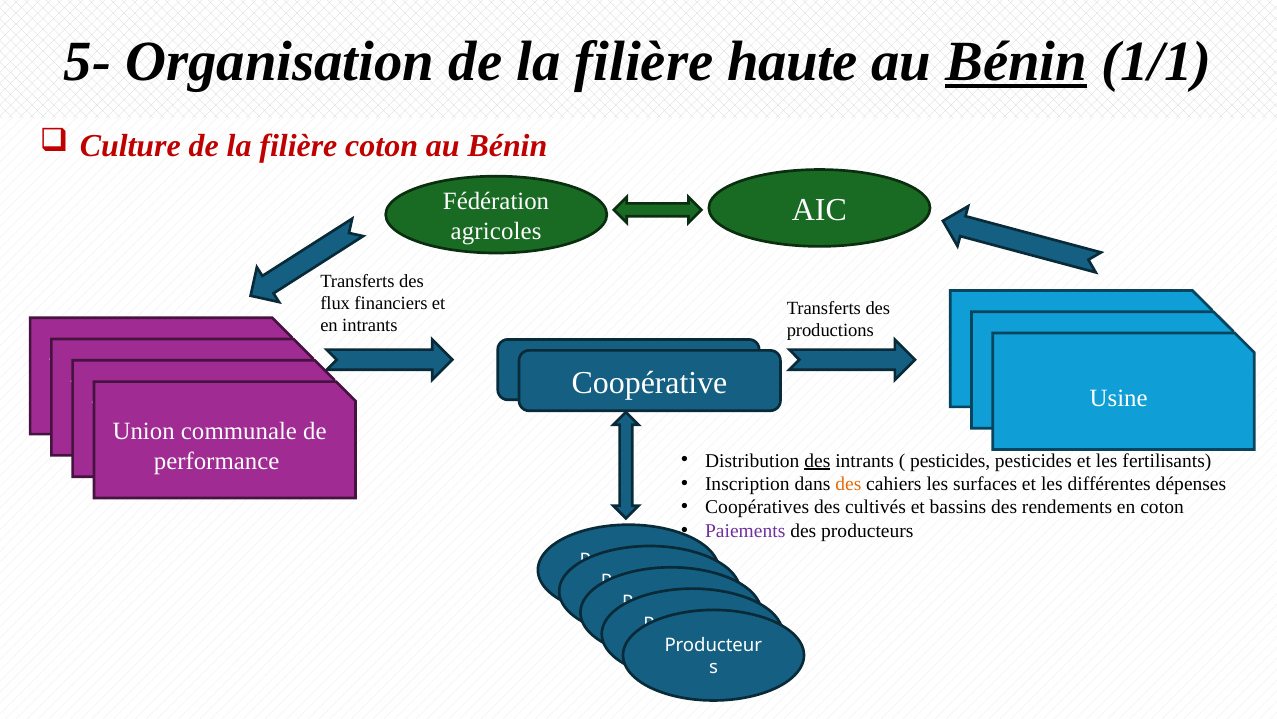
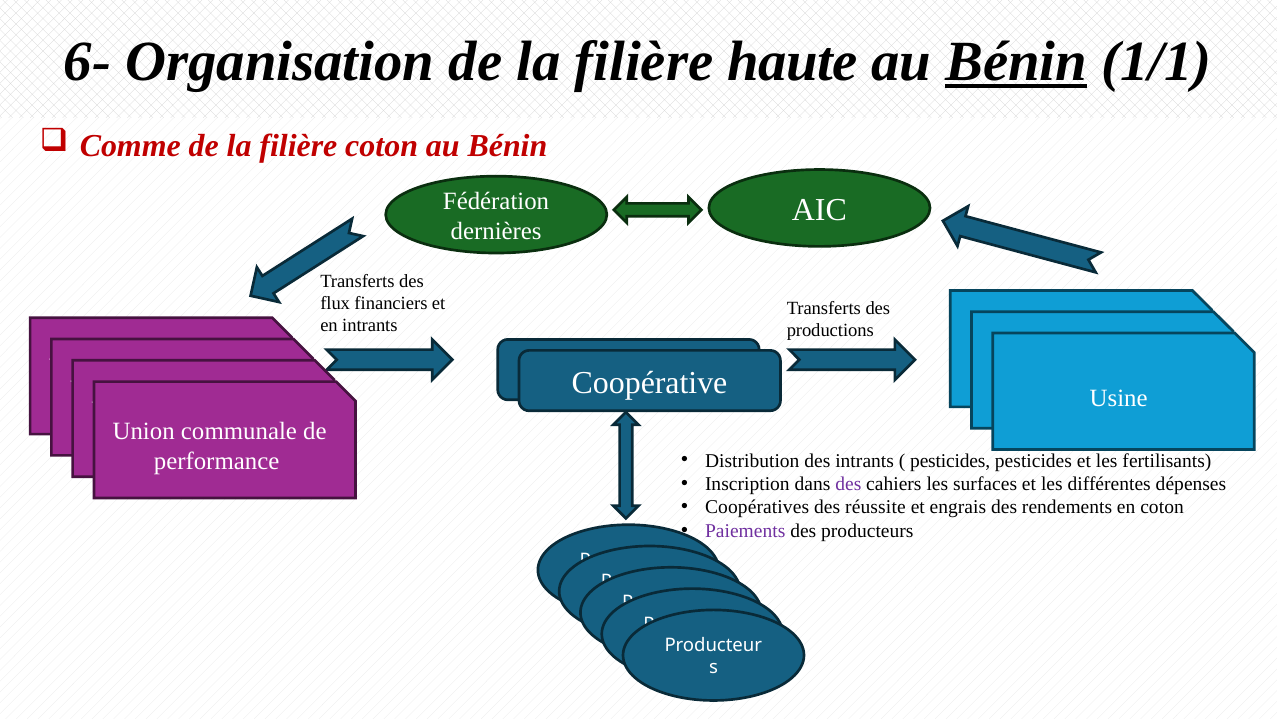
5-: 5- -> 6- (87, 61)
Culture: Culture -> Comme (130, 146)
agricoles: agricoles -> dernières (496, 231)
des underline: present -> none (817, 460)
des colour: orange -> purple (848, 484)
cultivés: cultivés -> réussite (875, 507)
bassins: bassins -> engrais (958, 507)
